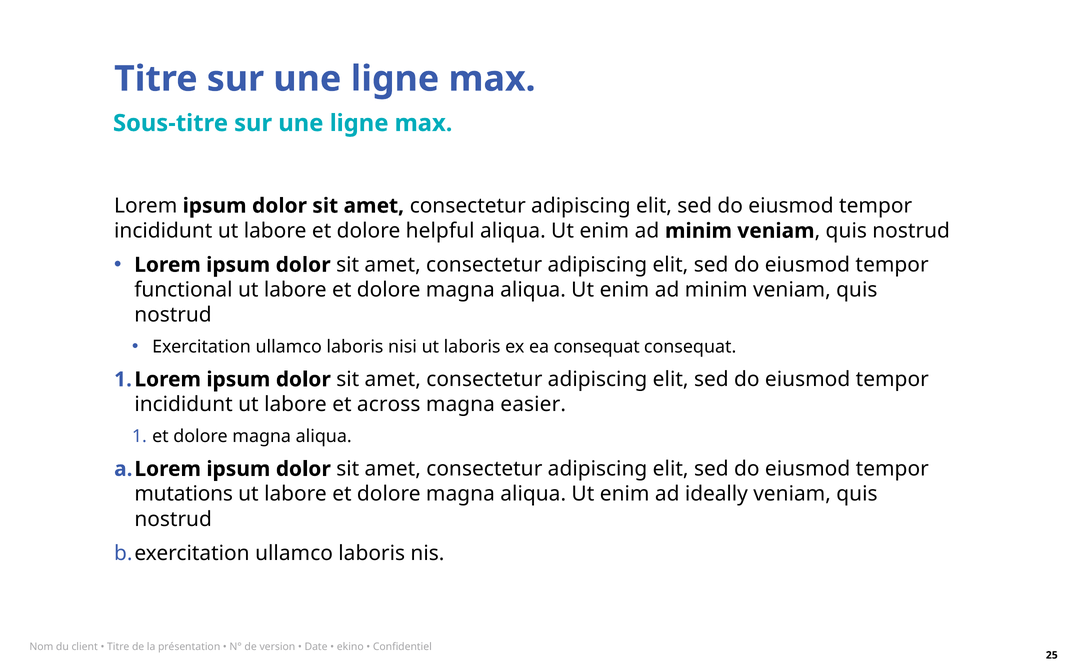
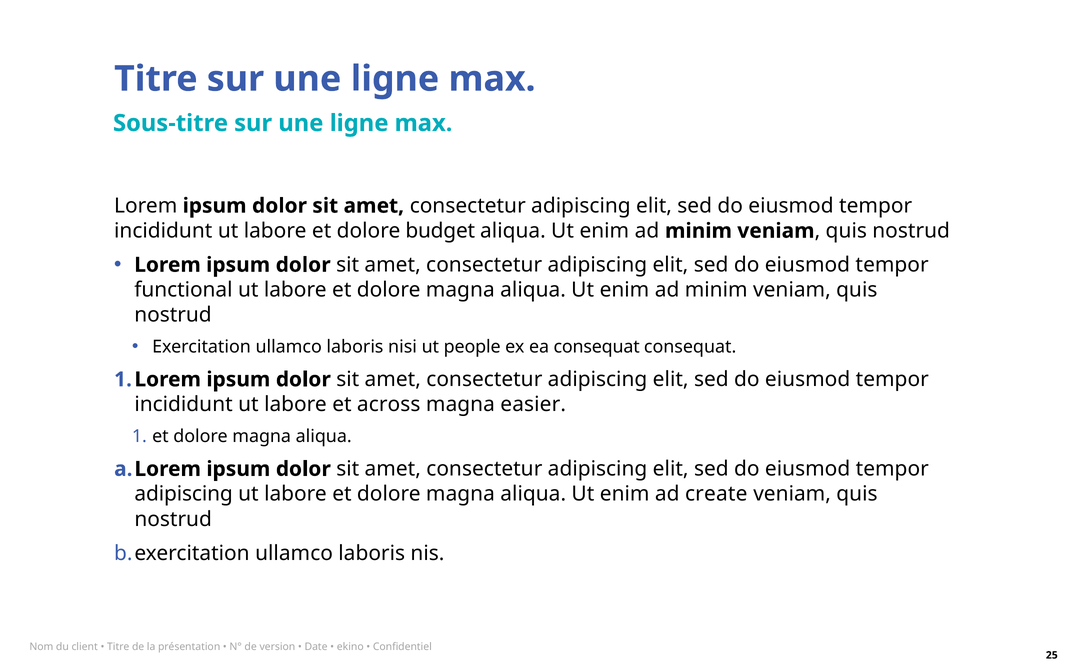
helpful: helpful -> budget (440, 231)
ut laboris: laboris -> people (472, 347)
mutations: mutations -> adipiscing (184, 494)
ideally: ideally -> create (716, 494)
